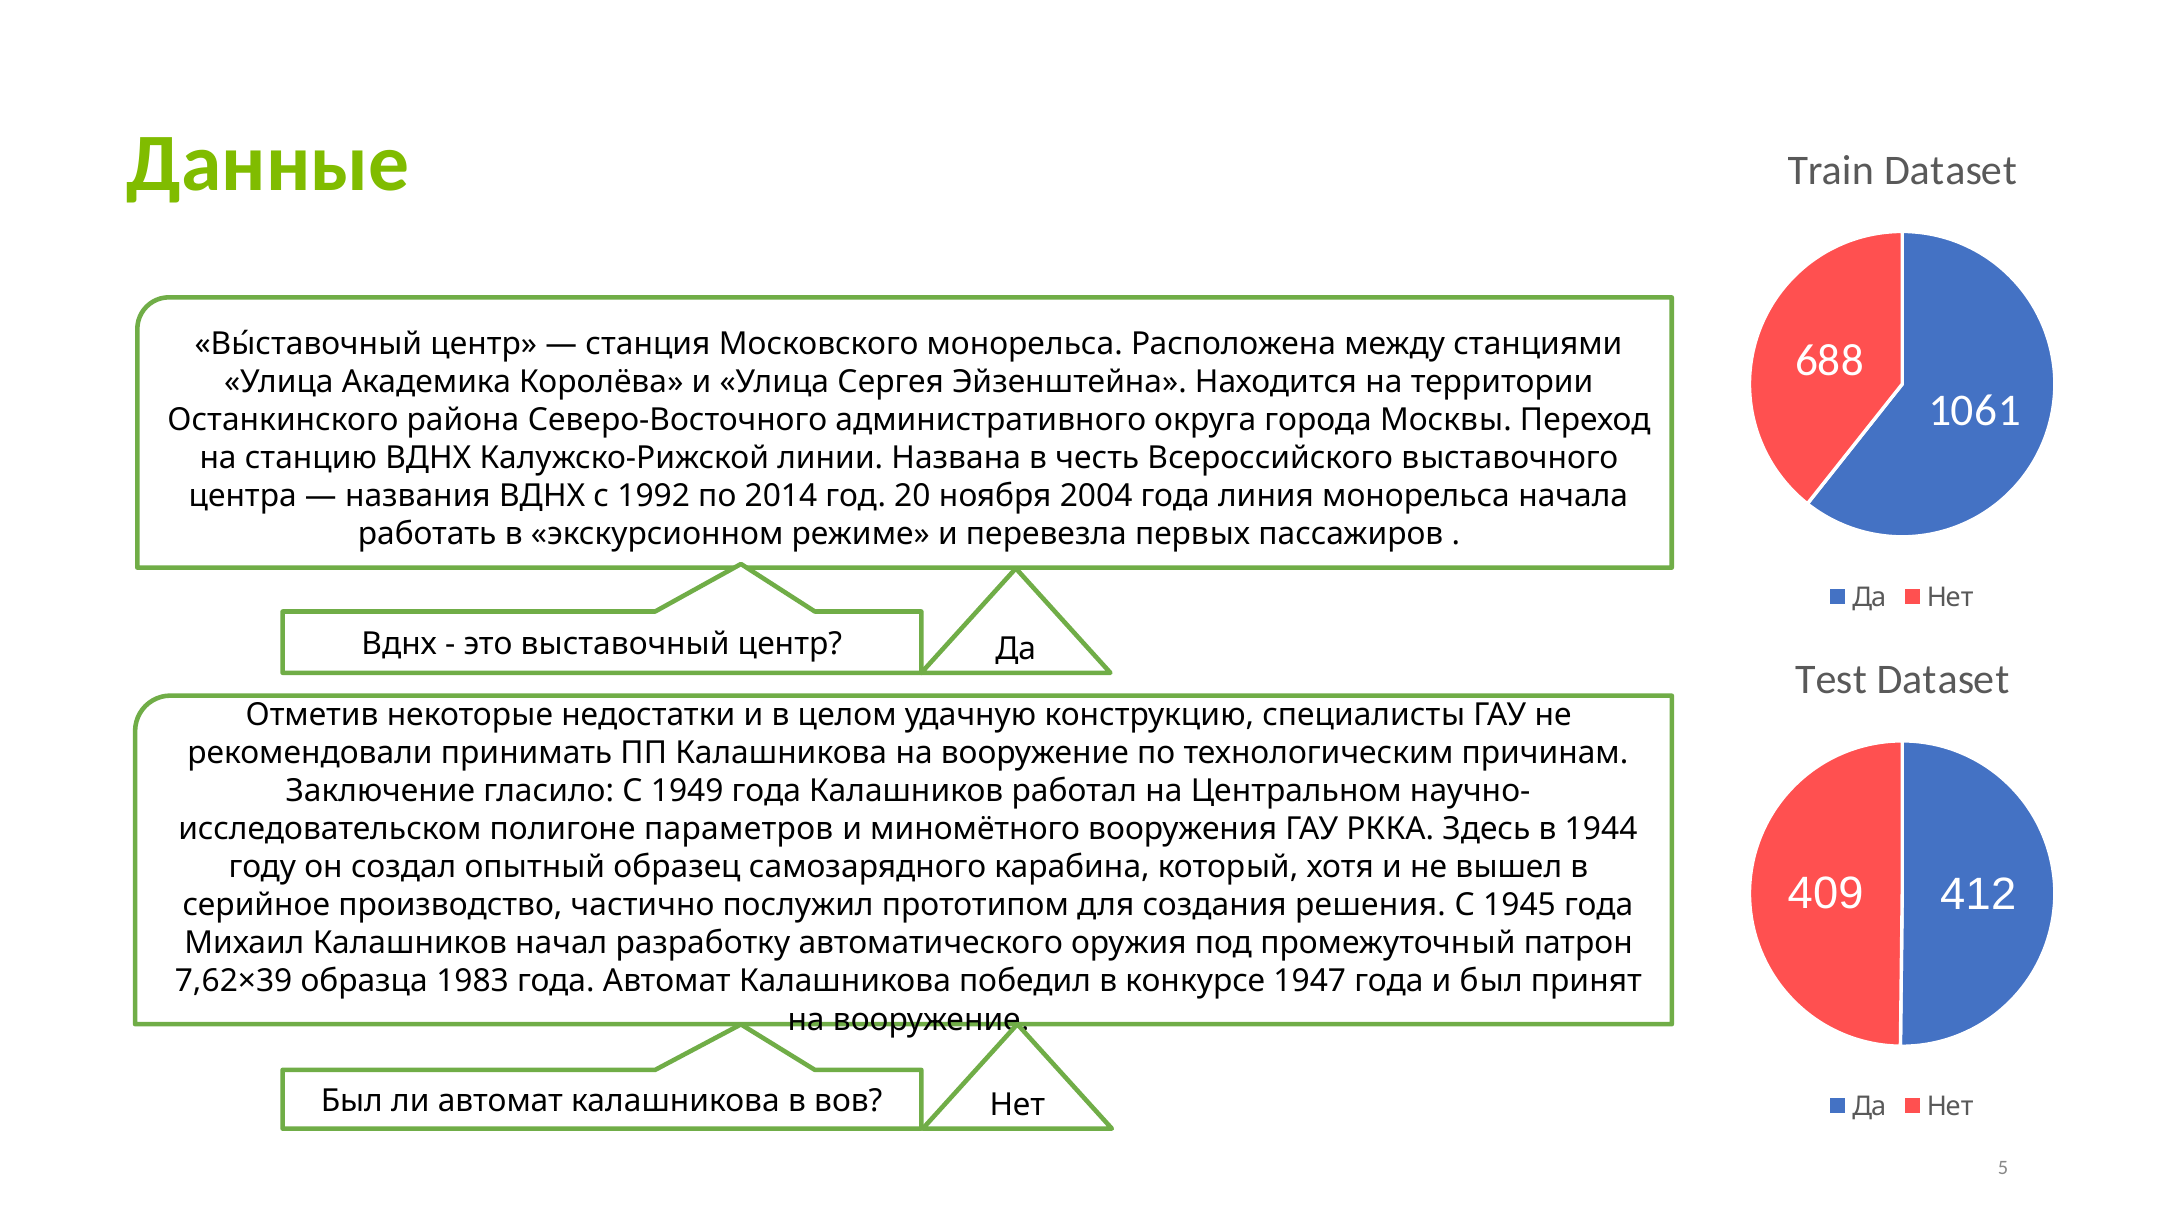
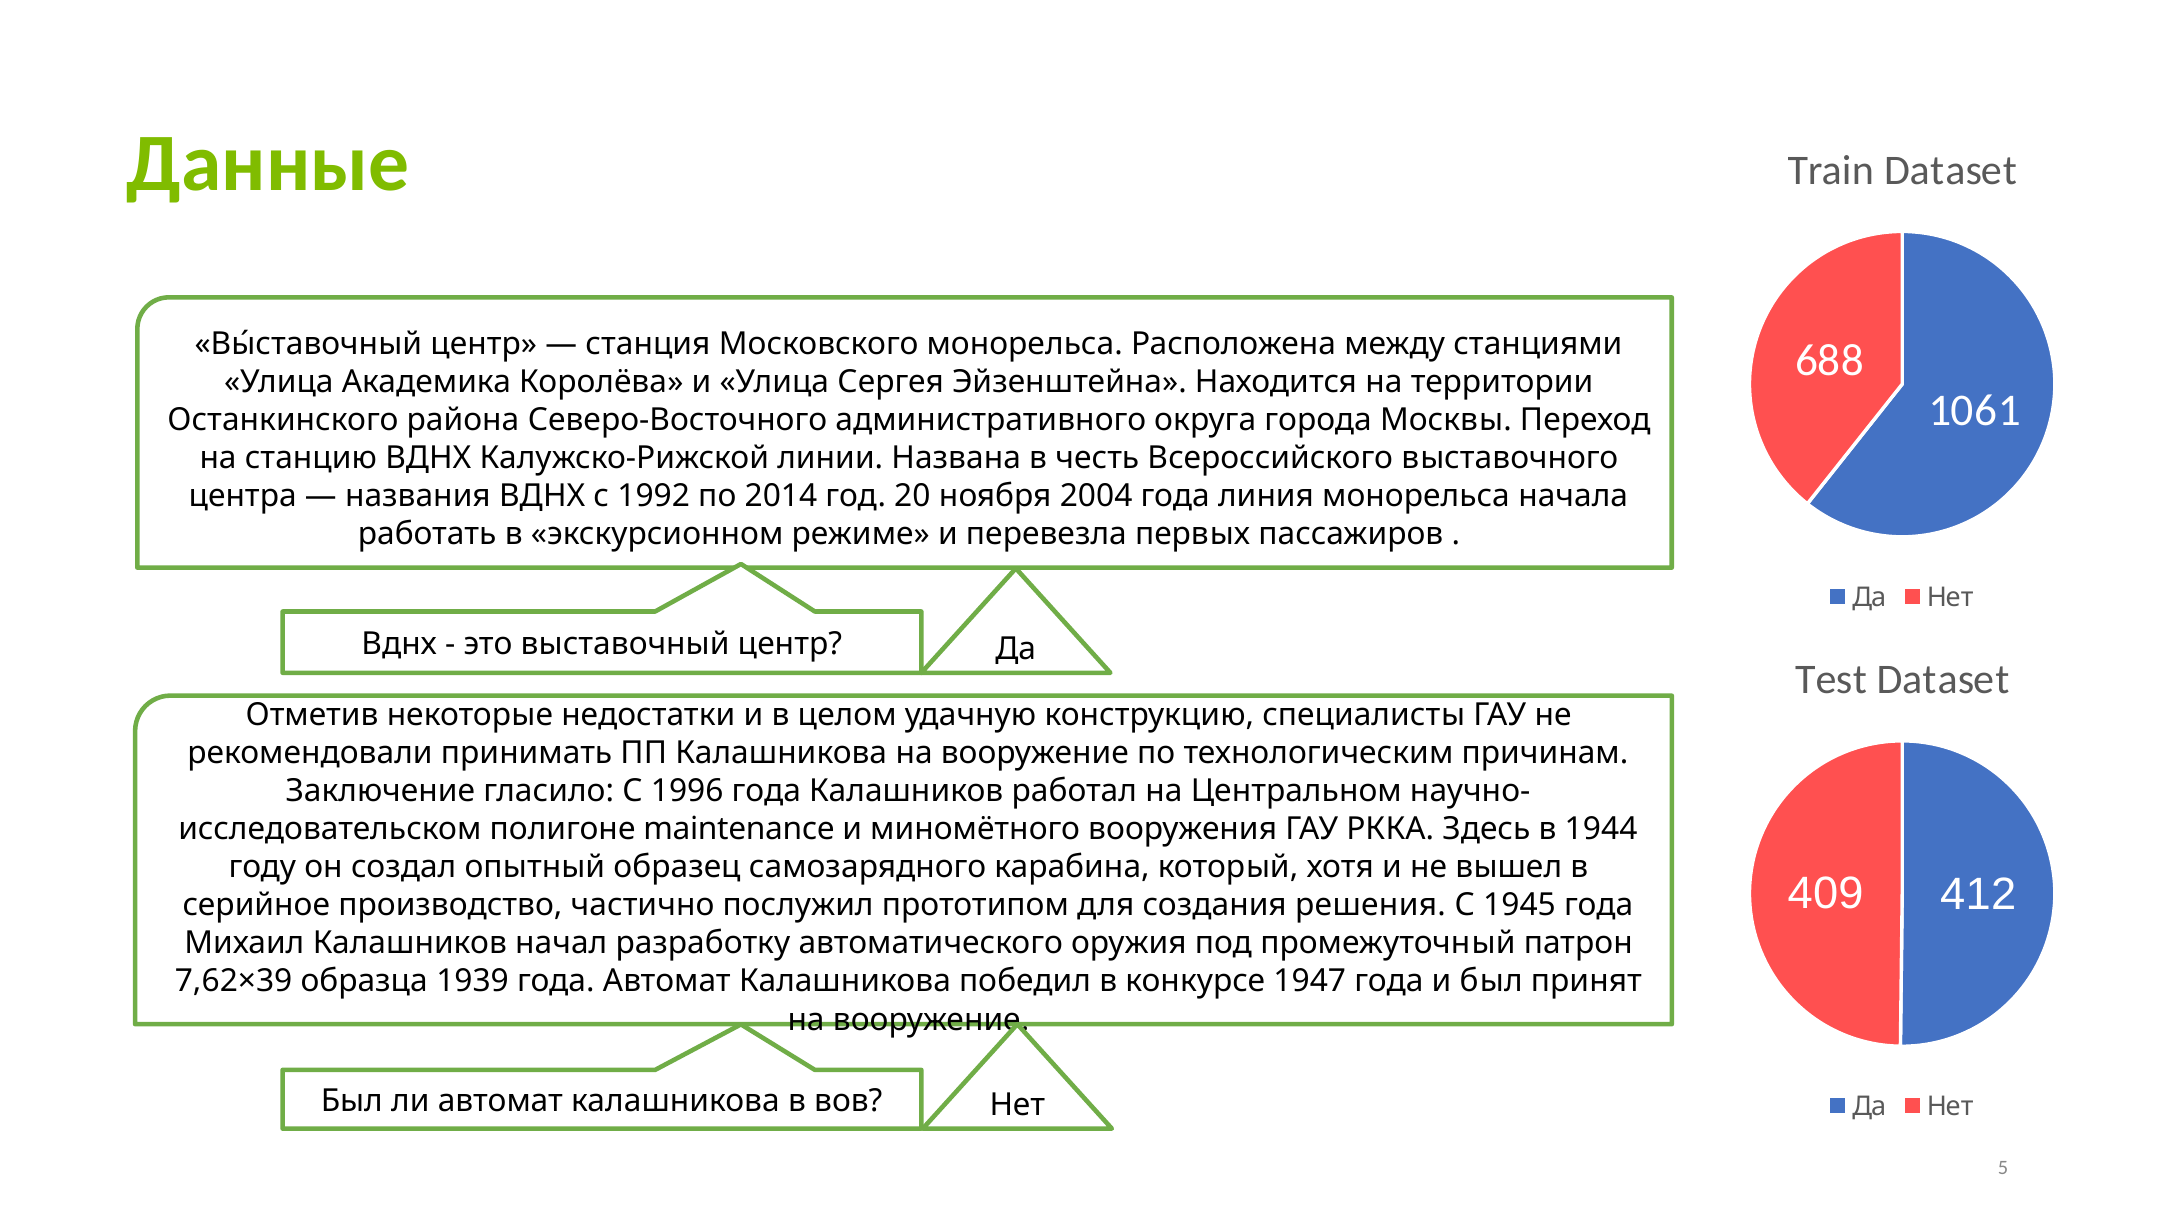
1949: 1949 -> 1996 (687, 791)
параметров: параметров -> maintenance (739, 829)
1983: 1983 -> 1939 (473, 981)
